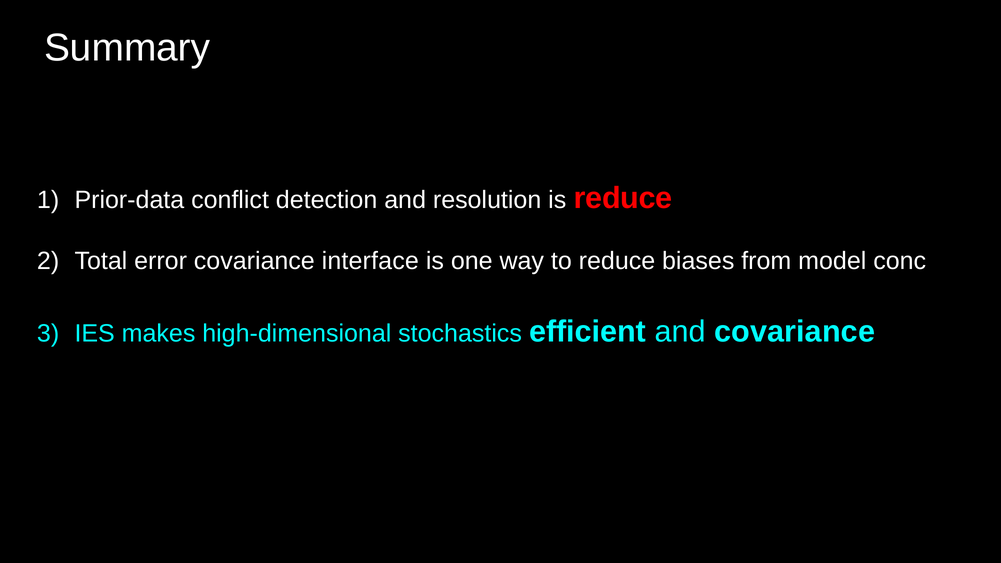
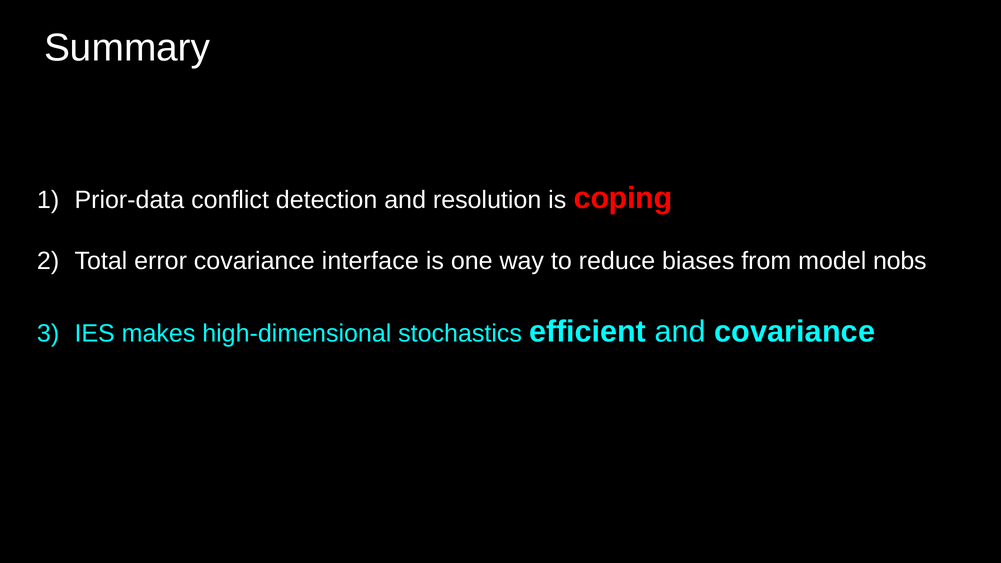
is reduce: reduce -> coping (623, 198)
conc: conc -> nobs (900, 261)
